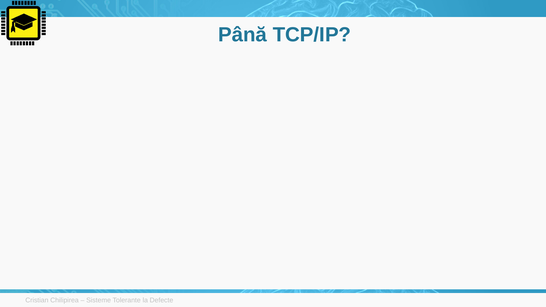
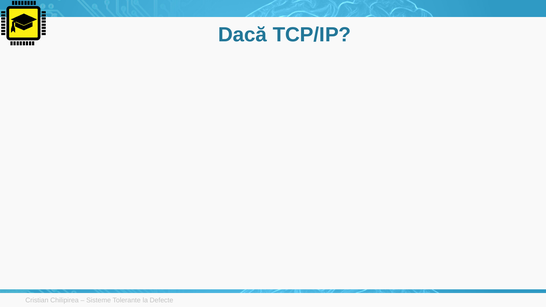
Până: Până -> Dacă (243, 35)
